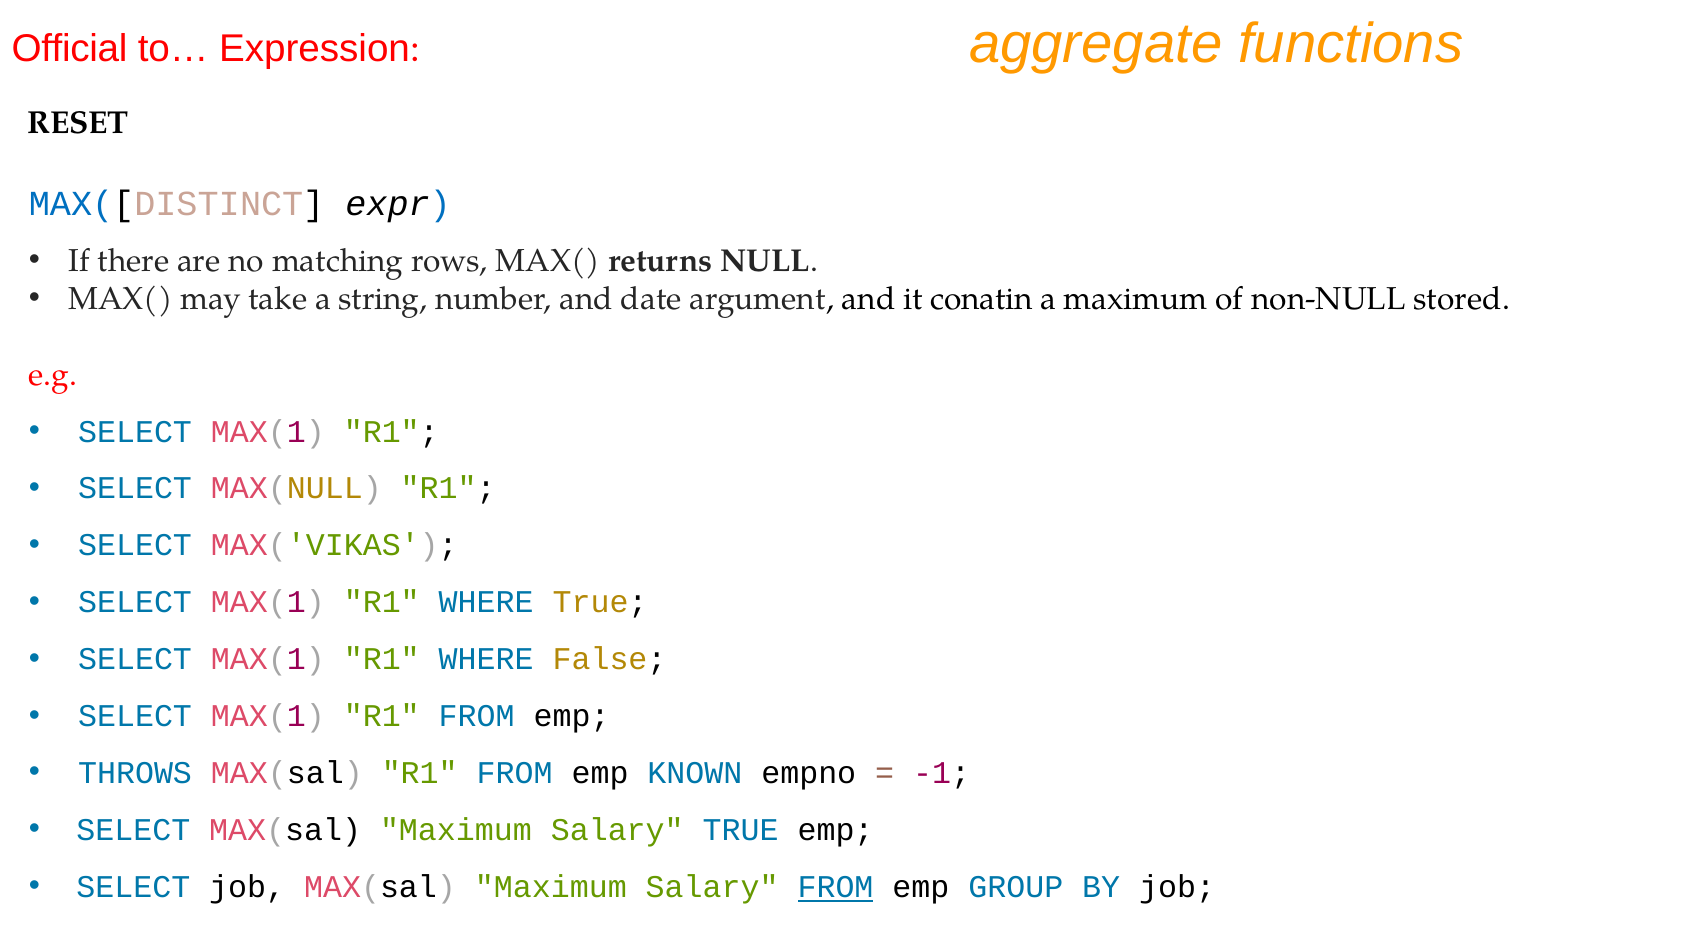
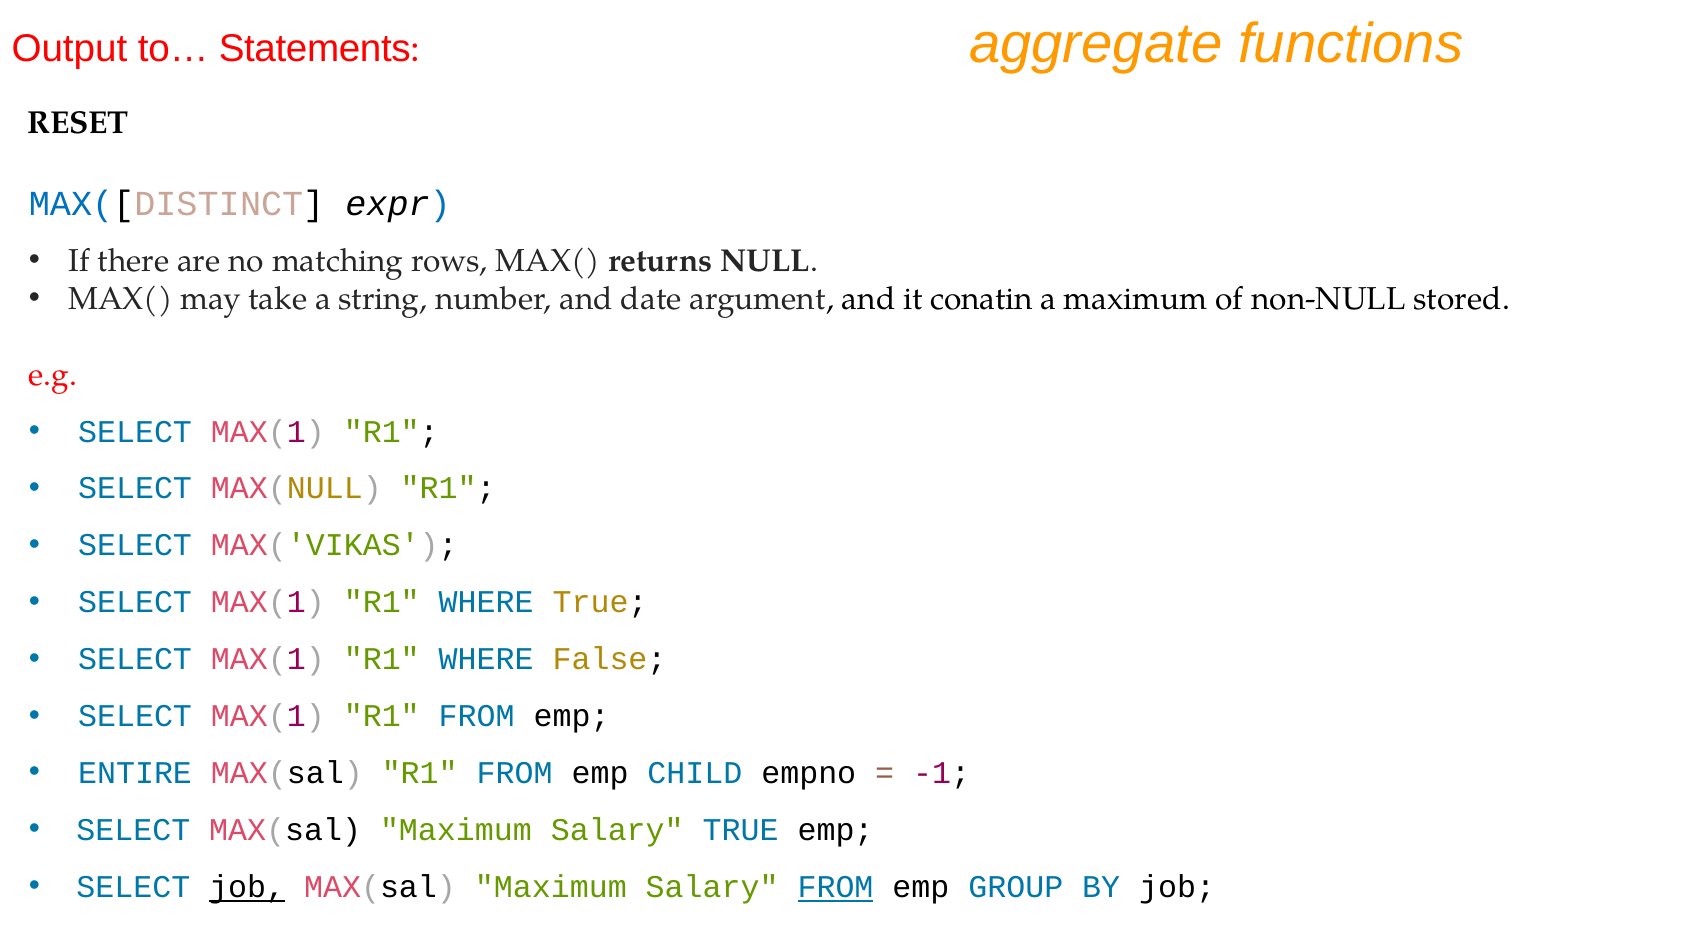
Official: Official -> Output (69, 48)
Expression: Expression -> Statements (315, 48)
THROWS: THROWS -> ENTIRE (135, 773)
KNOWN: KNOWN -> CHILD (695, 773)
job underline: none -> present (247, 887)
